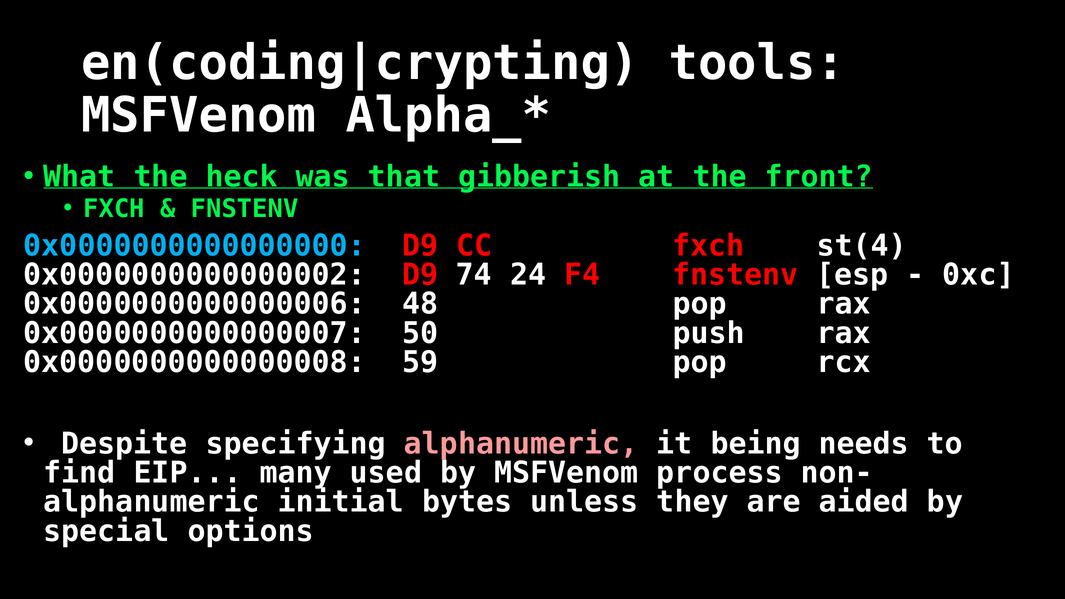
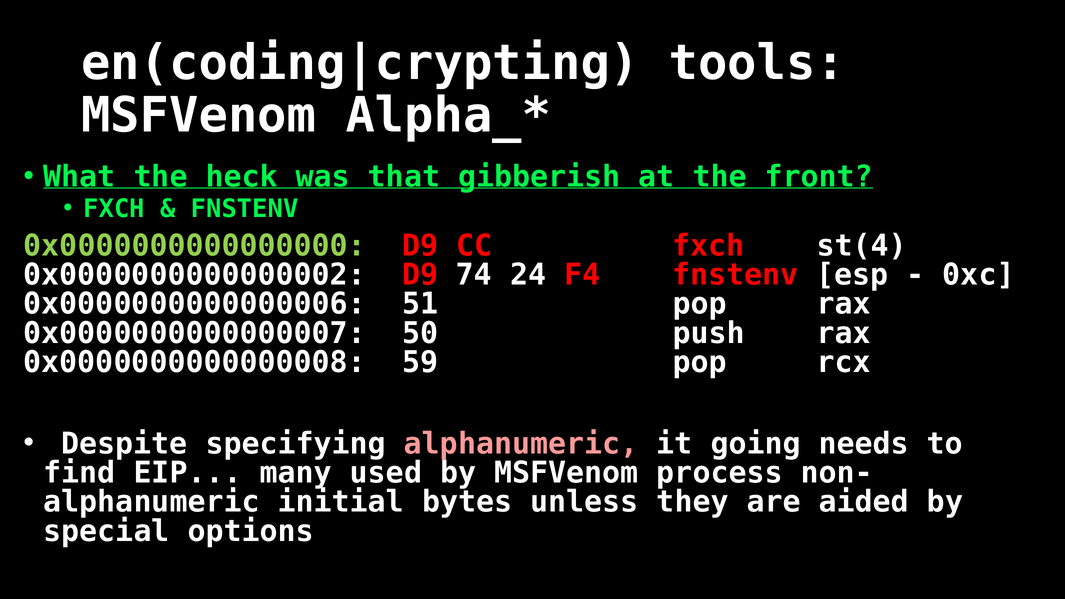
0x0000000000000000 colour: light blue -> light green (195, 246)
48: 48 -> 51 (420, 304)
being: being -> going (756, 444)
